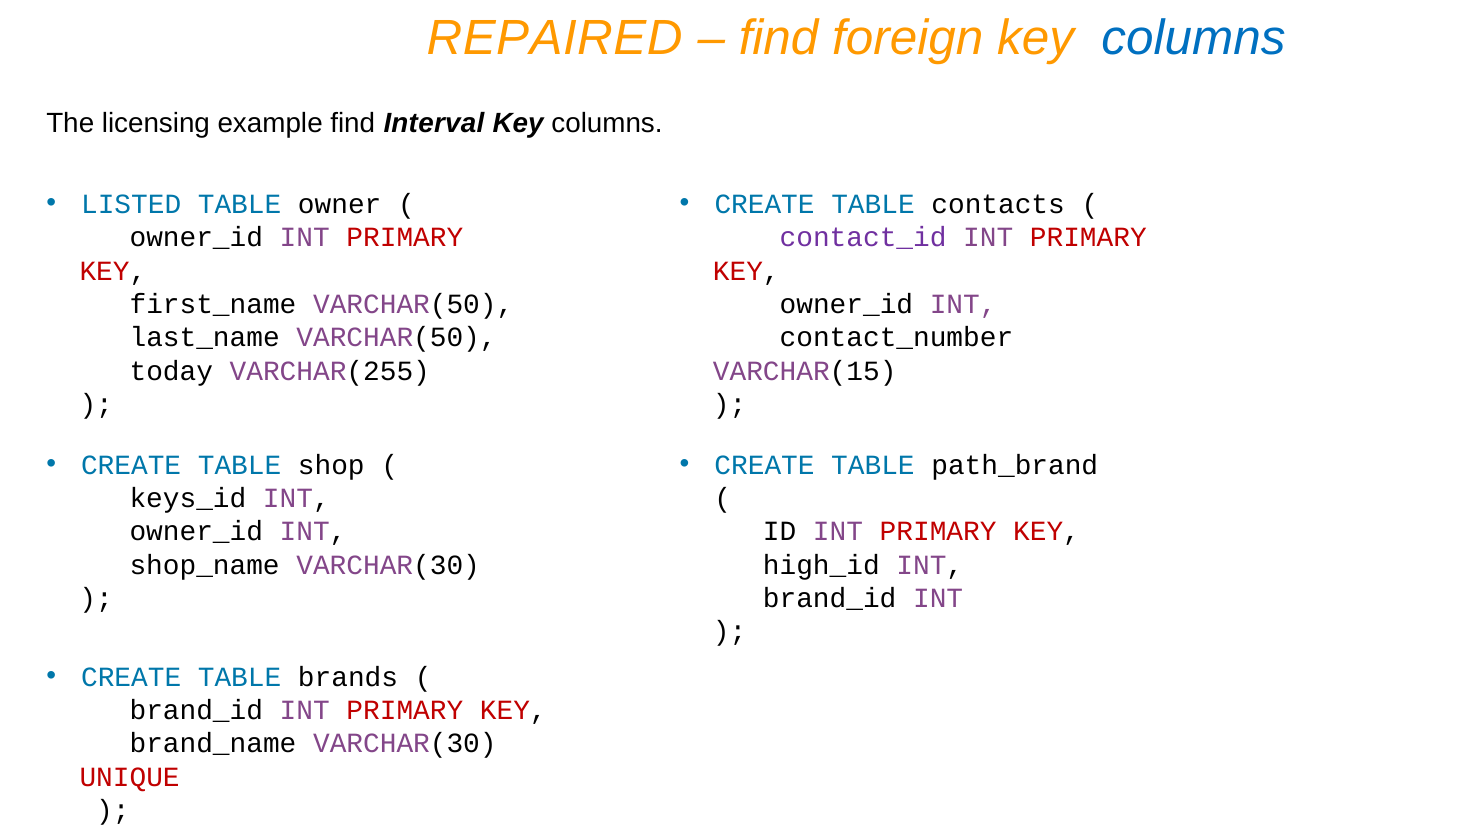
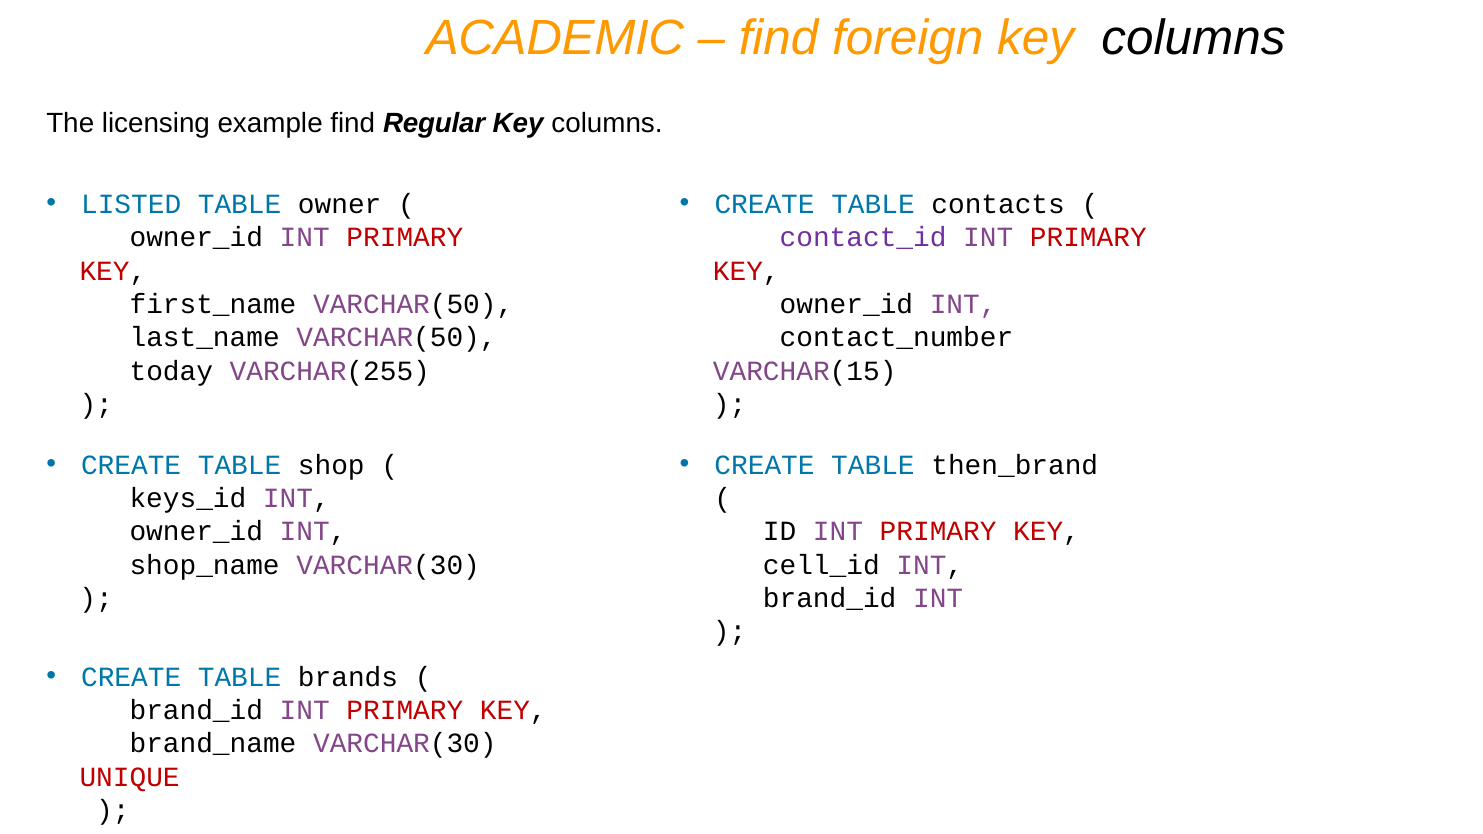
REPAIRED: REPAIRED -> ACADEMIC (555, 39)
columns colour: blue -> black (1194, 39)
Interval: Interval -> Regular (434, 124)
path_brand: path_brand -> then_brand (1015, 465)
high_id: high_id -> cell_id (821, 565)
